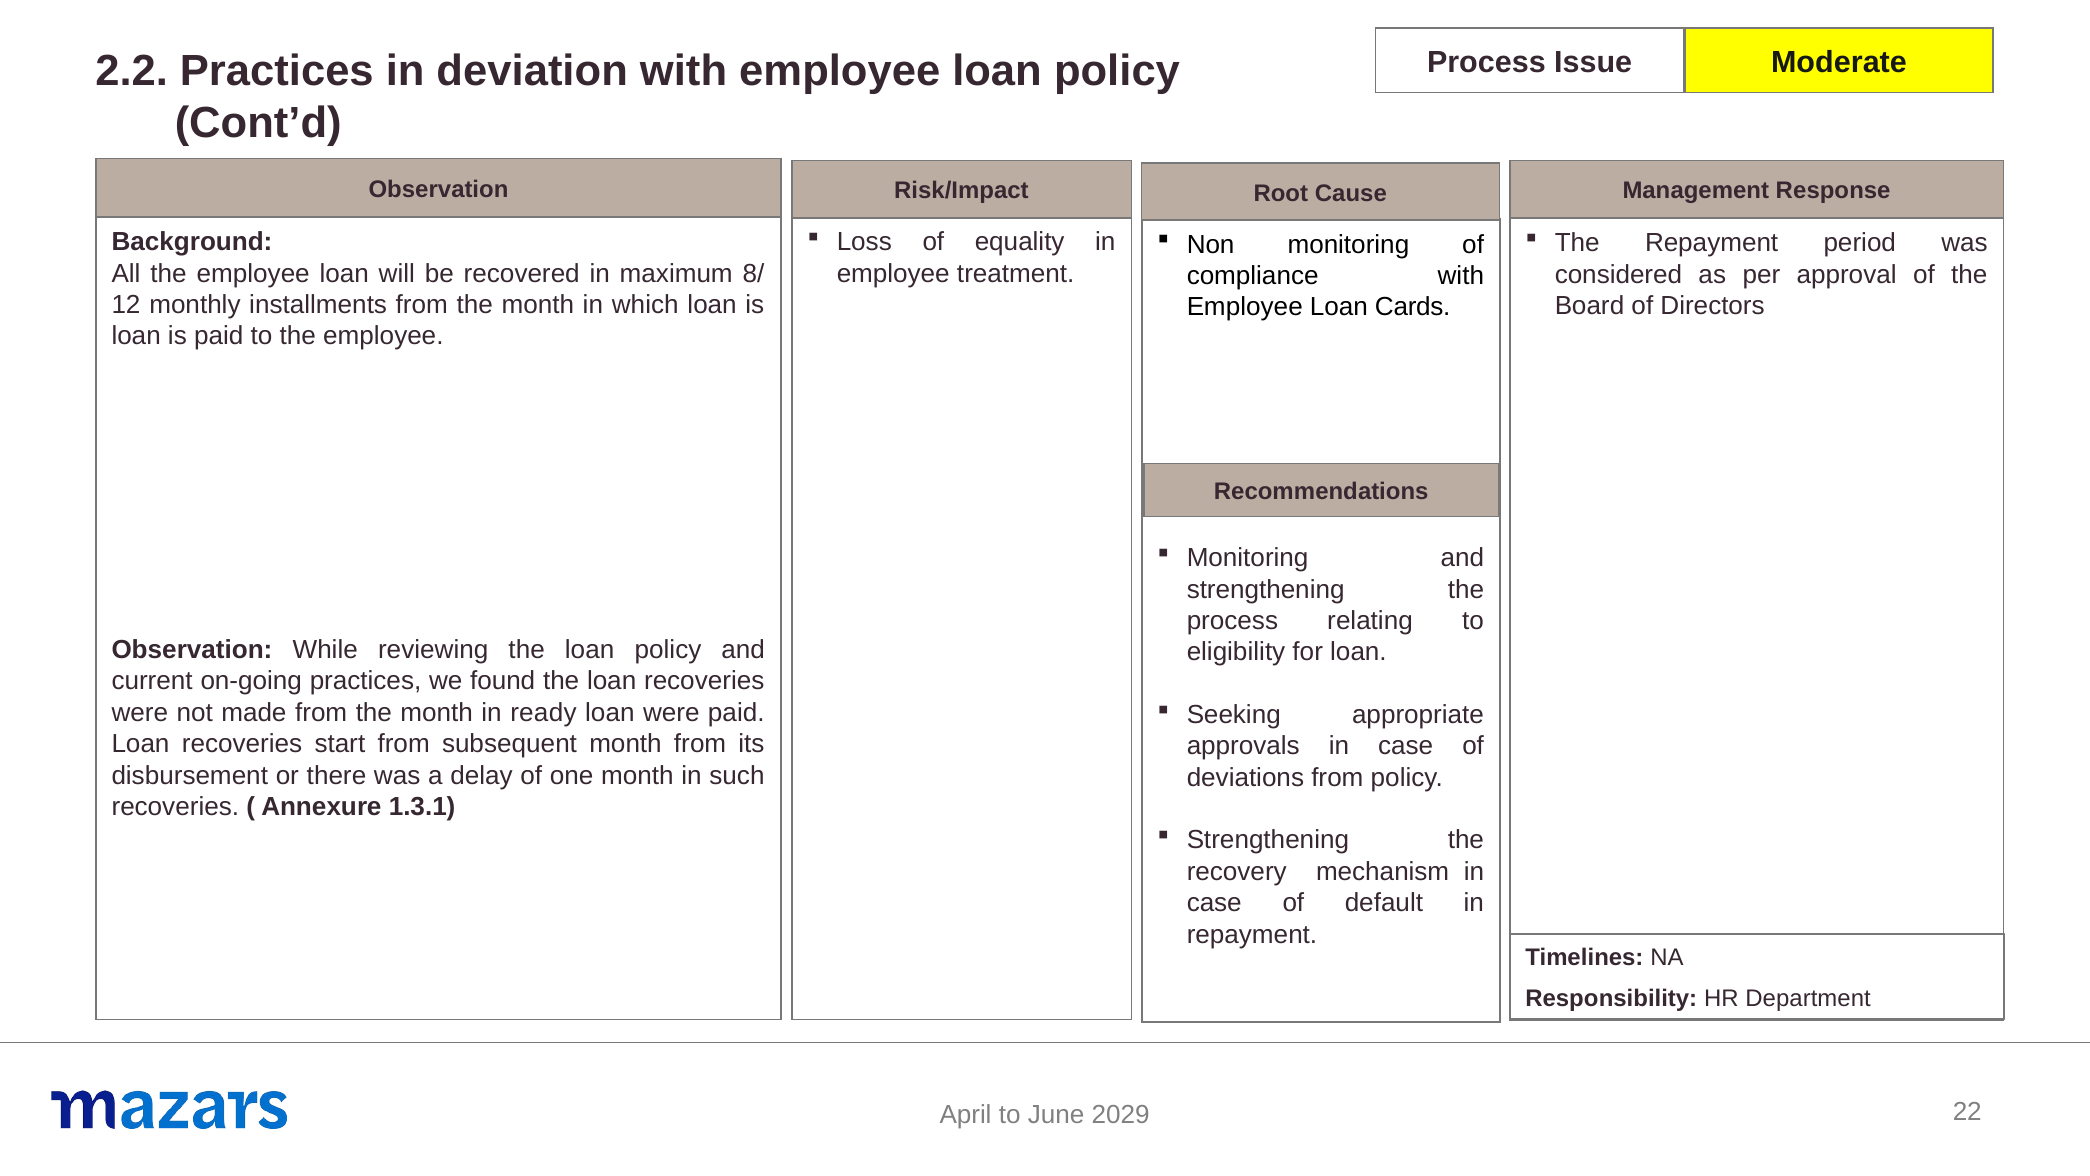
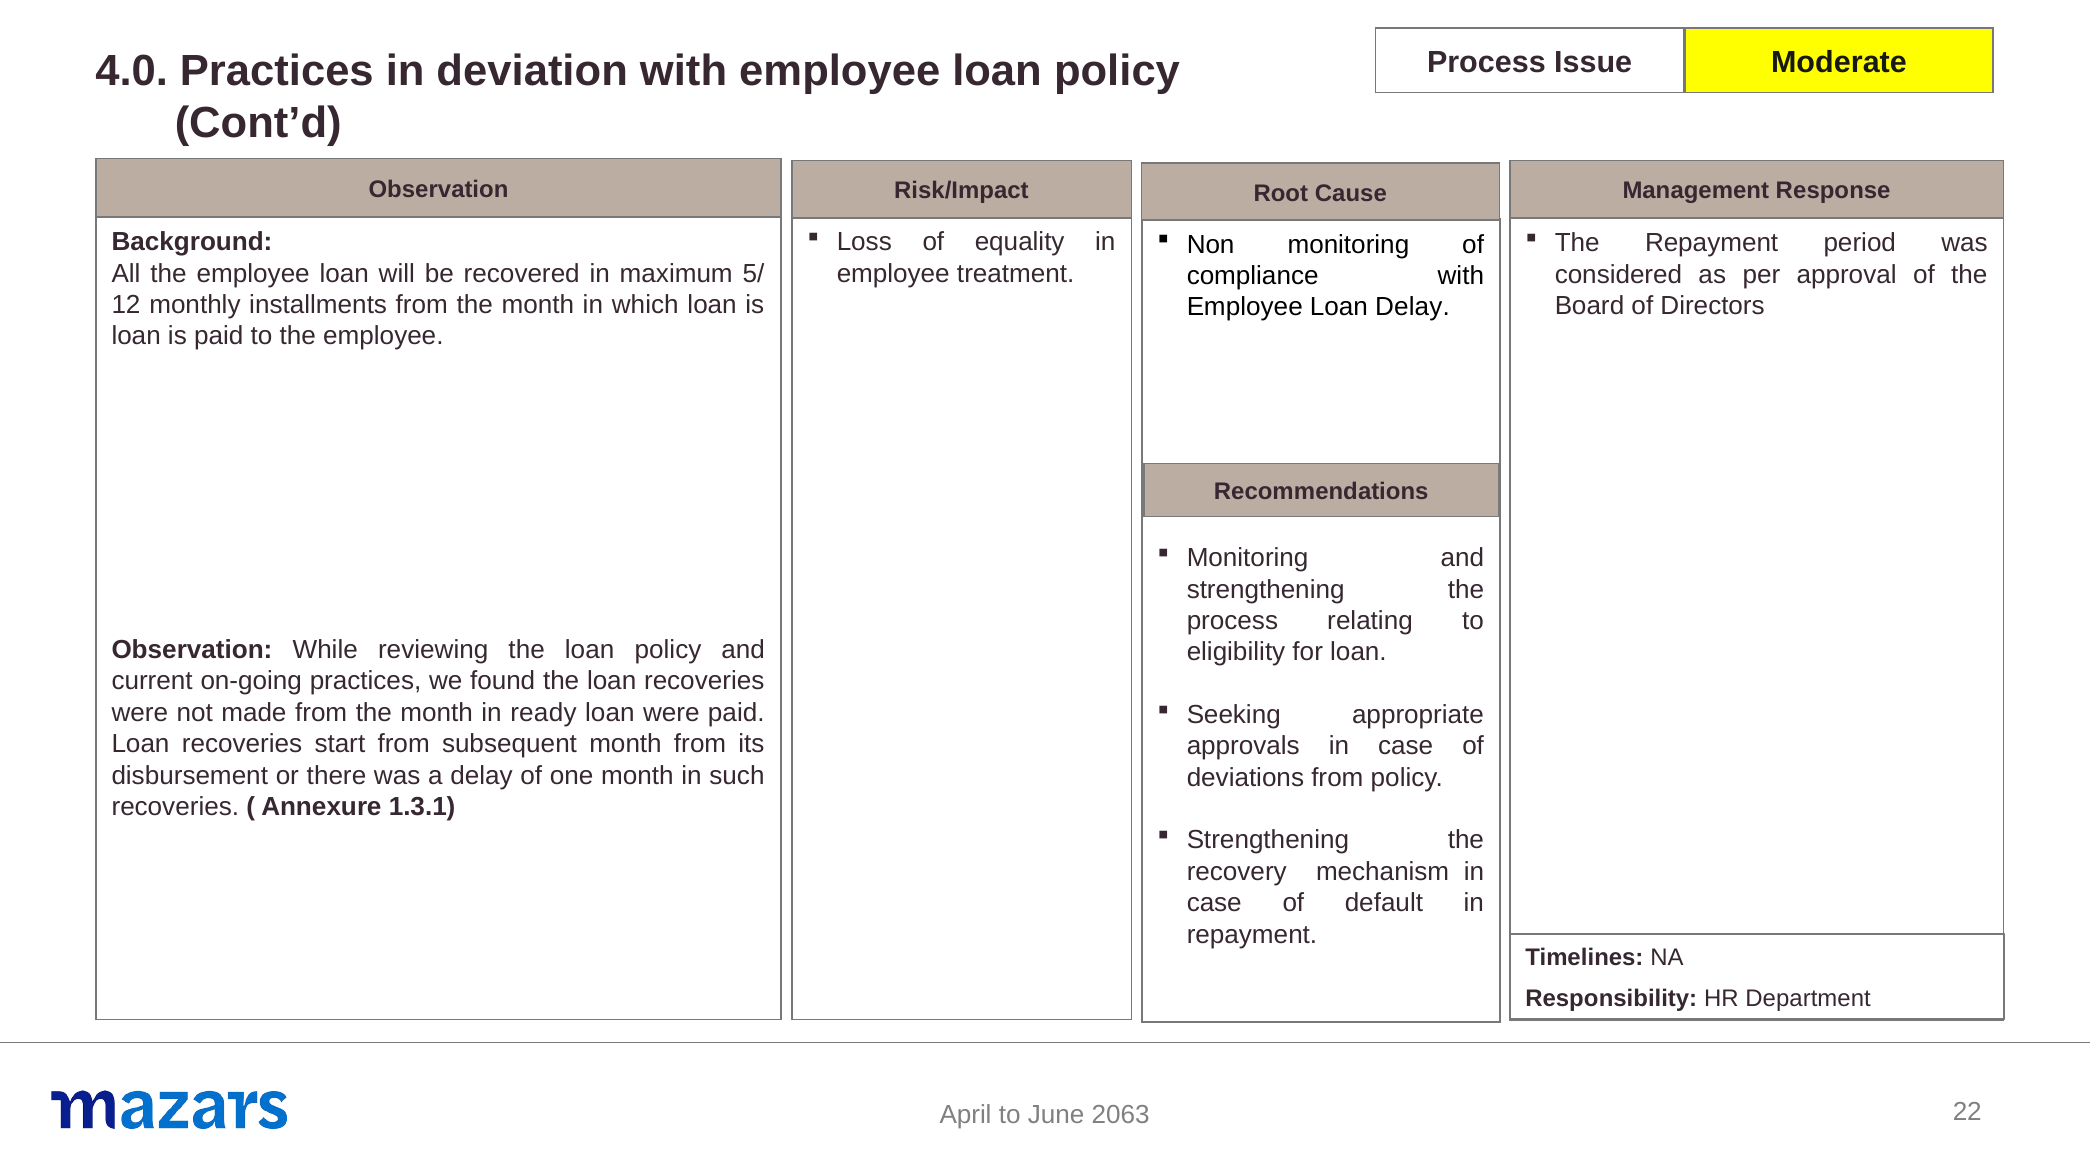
2.2: 2.2 -> 4.0 (132, 71)
8/: 8/ -> 5/ (753, 274)
Loan Cards: Cards -> Delay (1412, 307)
2029: 2029 -> 2063 (1121, 1115)
